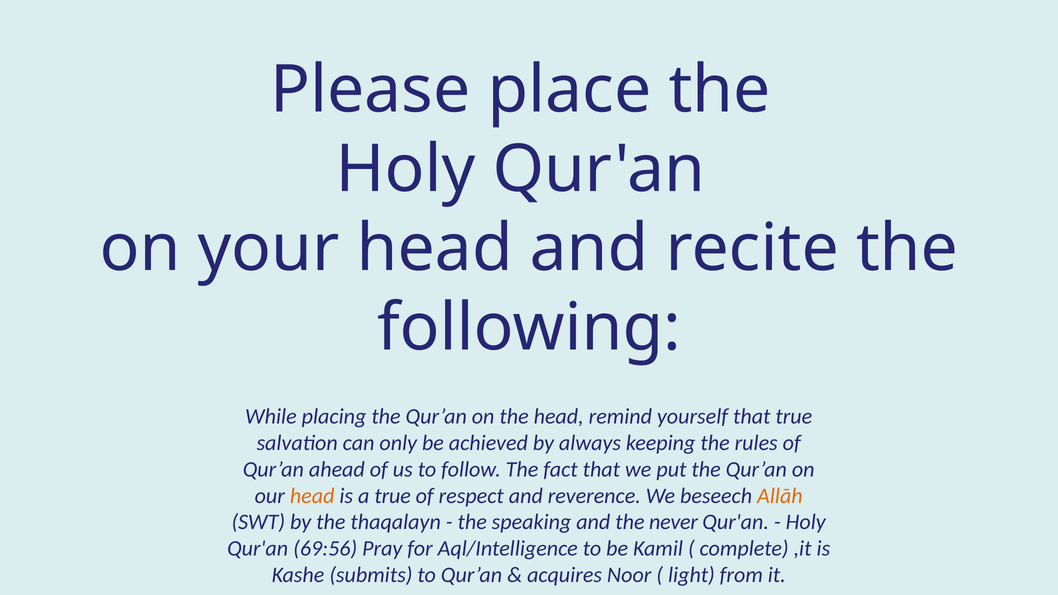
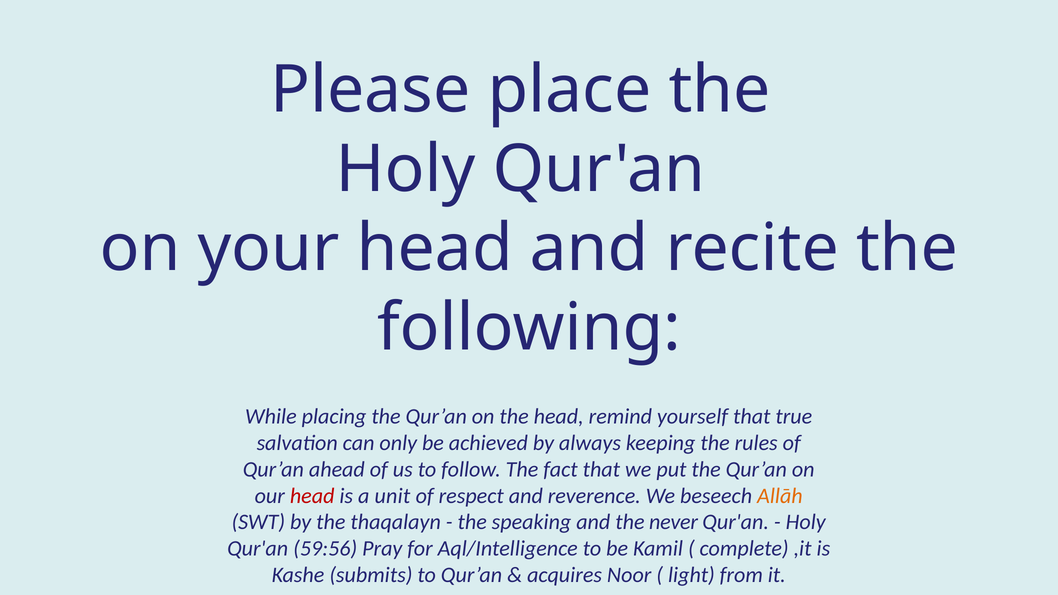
head colour: orange -> red (312, 496)
a true: true -> unit (392, 496)
69:56: 69:56 -> 59:56 (325, 549)
